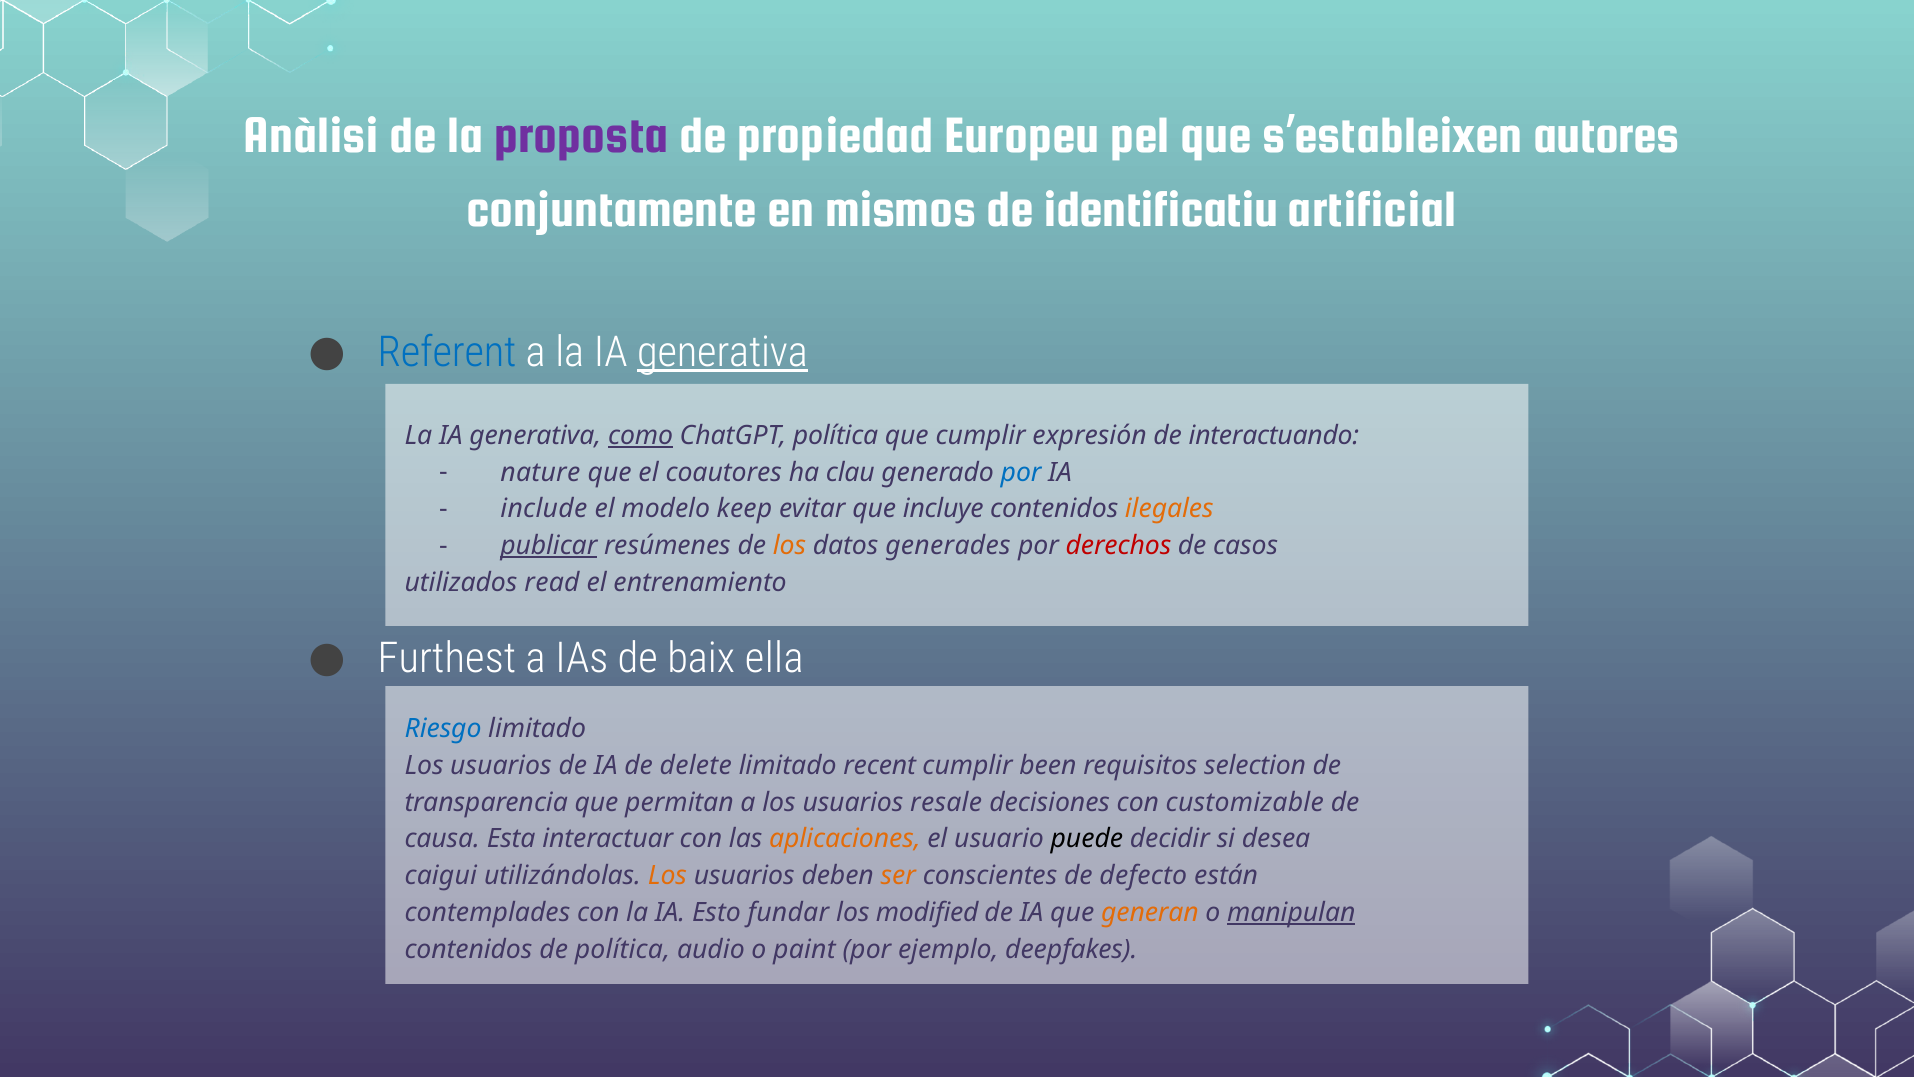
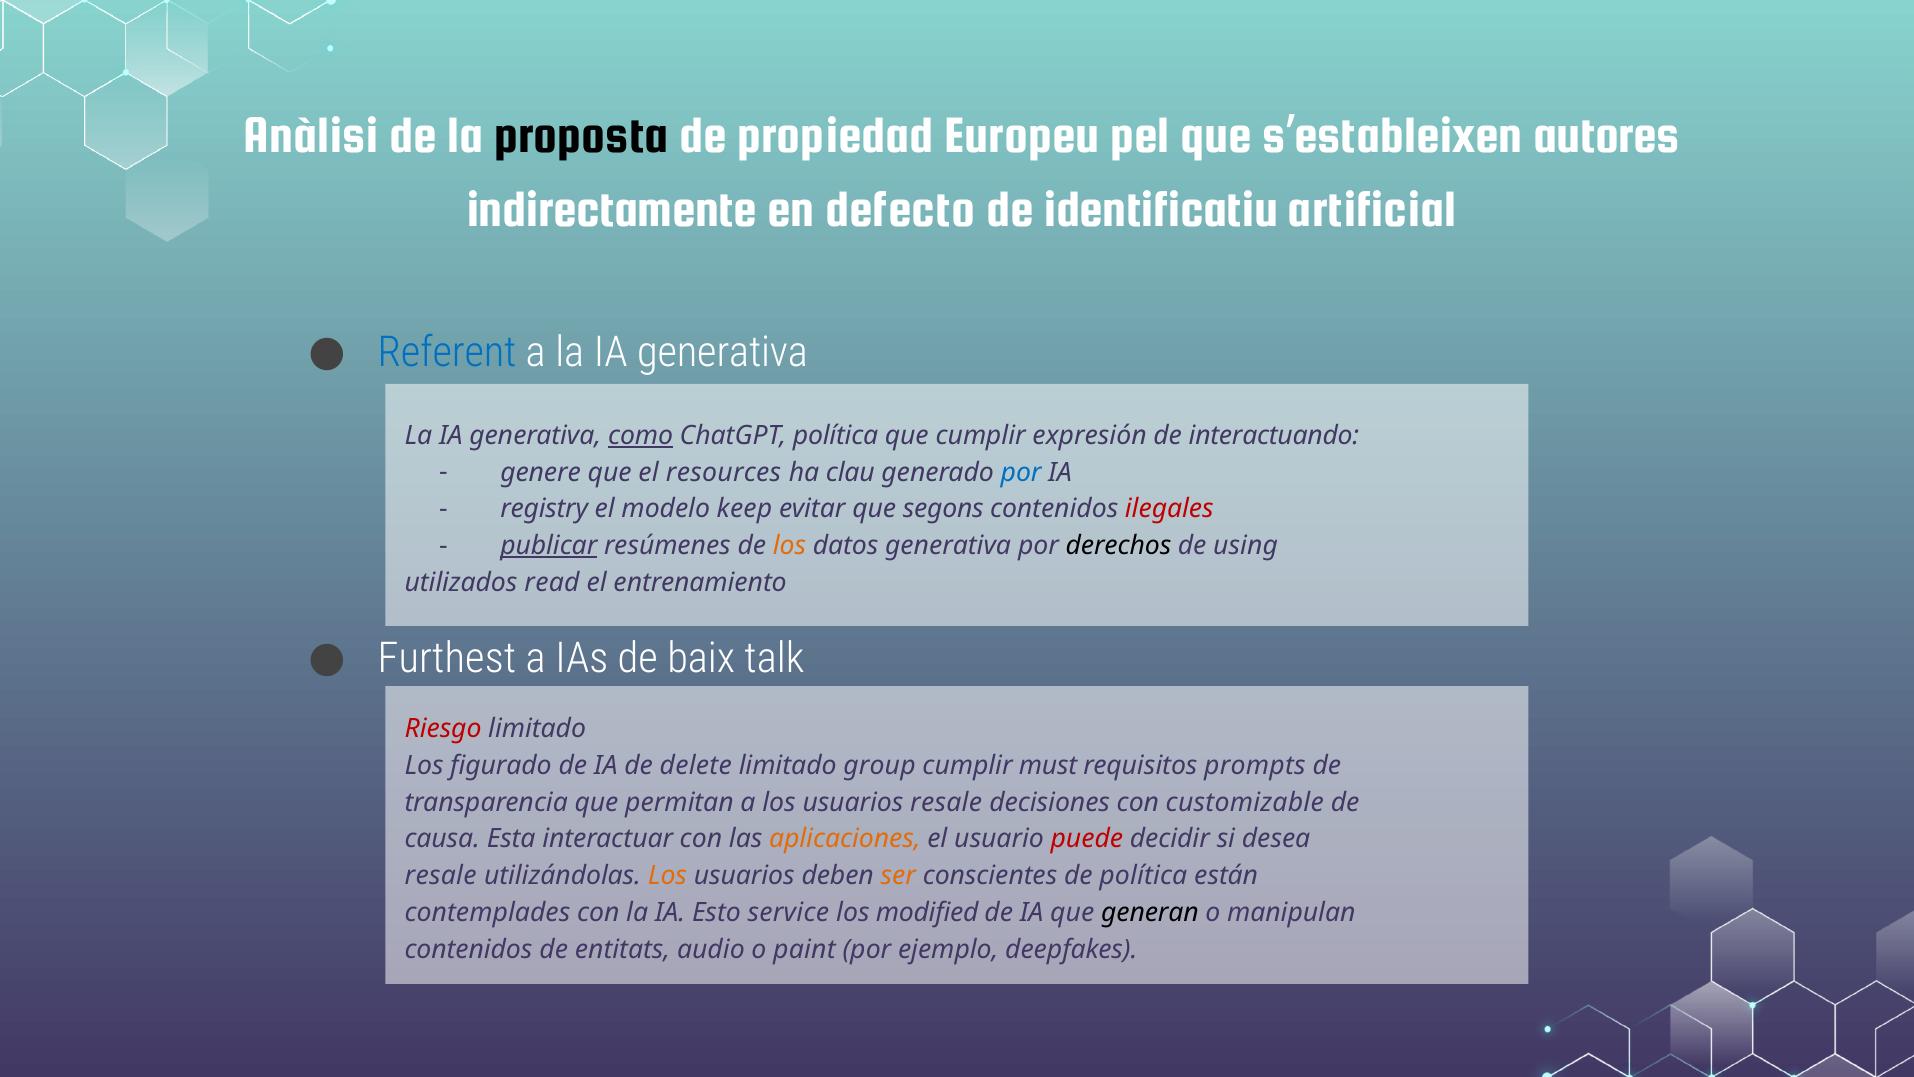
proposta colour: purple -> black (581, 135)
conjuntamente: conjuntamente -> indirectamente (611, 209)
mismos: mismos -> defecto (900, 209)
generativa underline: present -> none (722, 352)
nature: nature -> genere (541, 472)
coautores: coautores -> resources (724, 472)
include: include -> registry (544, 509)
incluye: incluye -> segons (943, 509)
ilegales colour: orange -> red (1169, 509)
datos generades: generades -> generativa (948, 546)
derechos colour: red -> black (1118, 546)
casos: casos -> using (1246, 546)
ella: ella -> talk (774, 658)
Riesgo colour: blue -> red (443, 729)
usuarios: usuarios -> figurado (501, 765)
recent: recent -> group (879, 765)
been: been -> must (1048, 765)
selection: selection -> prompts (1255, 765)
puede colour: black -> red (1087, 839)
caigui: caigui -> resale (441, 876)
de defecto: defecto -> política (1143, 876)
fundar: fundar -> service (788, 912)
generan colour: orange -> black (1150, 912)
manipulan underline: present -> none (1291, 912)
de política: política -> entitats (623, 949)
